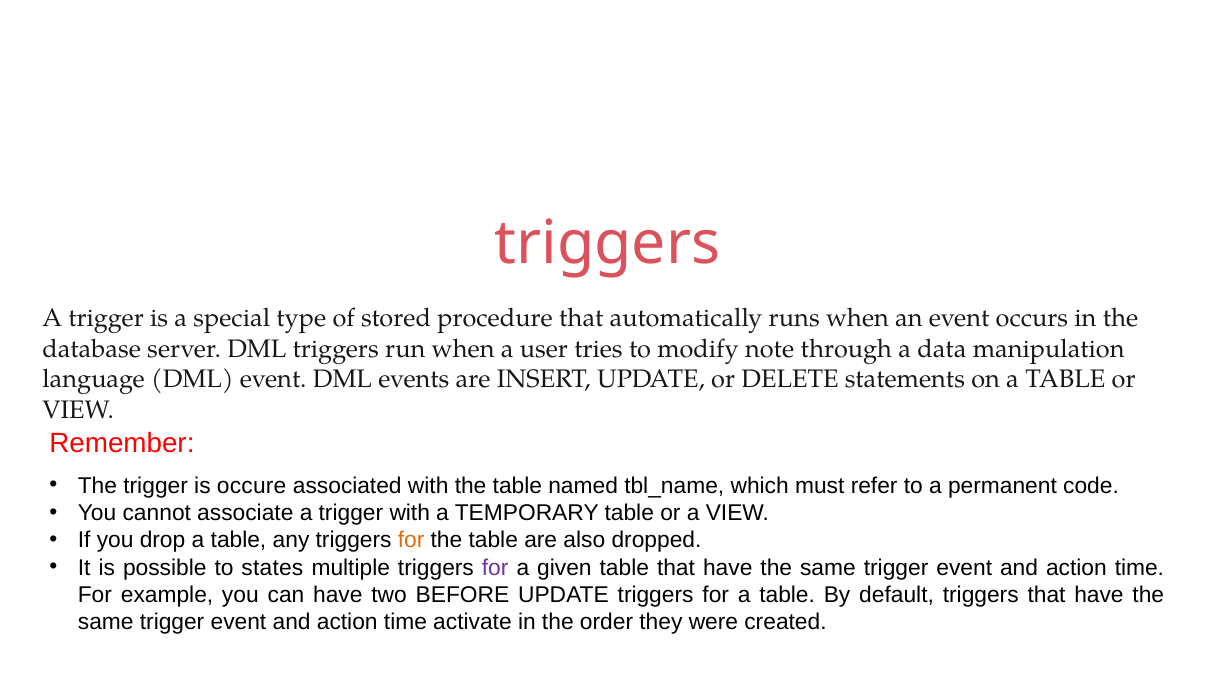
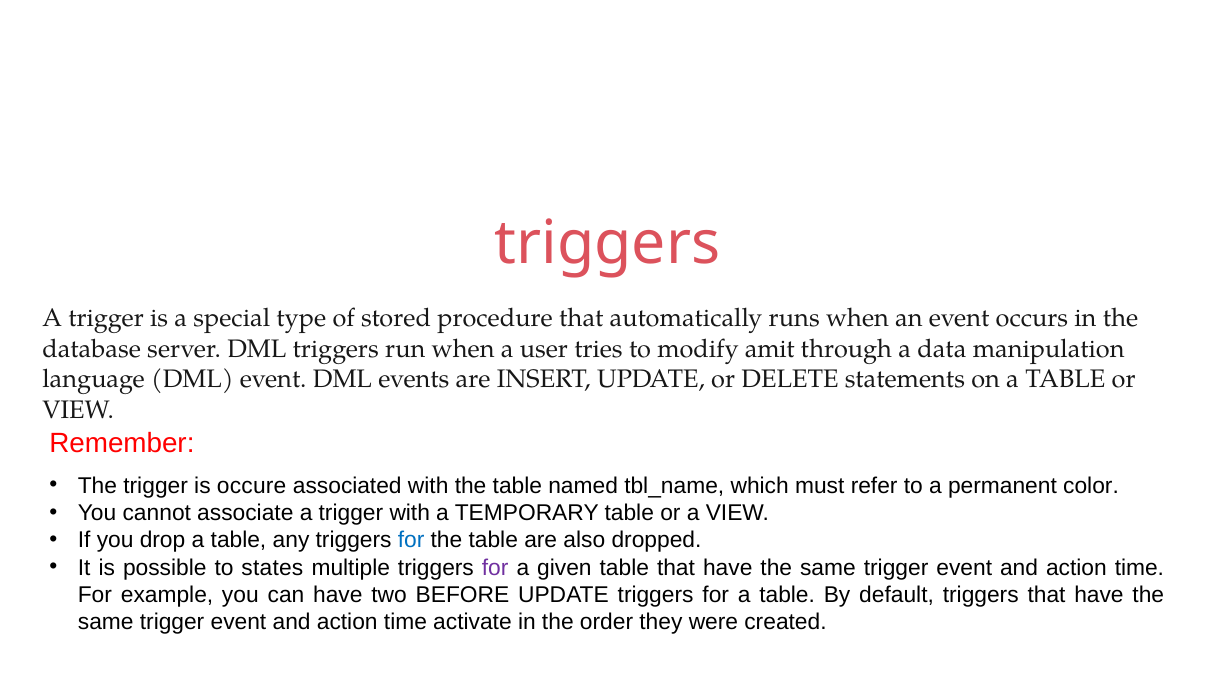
note: note -> amit (770, 349)
code: code -> color (1091, 486)
for colour: orange -> blue (411, 541)
